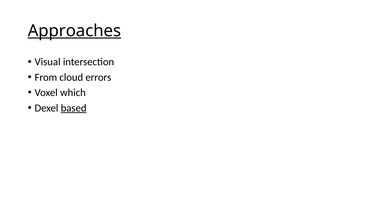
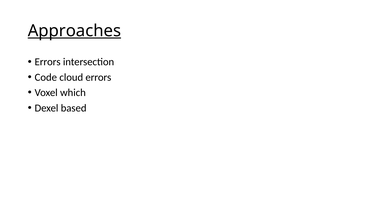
Visual: Visual -> Errors (48, 62)
From: From -> Code (46, 77)
based underline: present -> none (74, 108)
